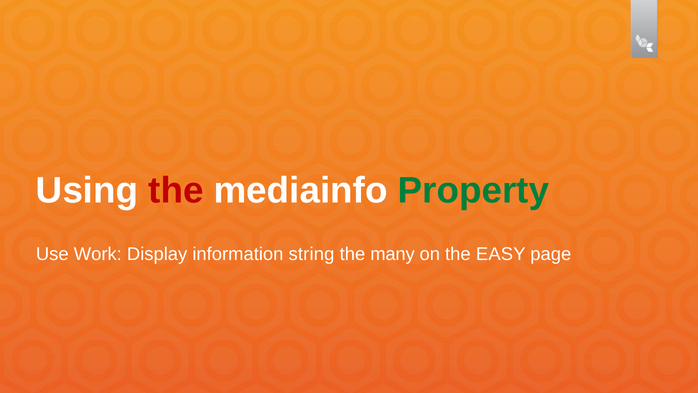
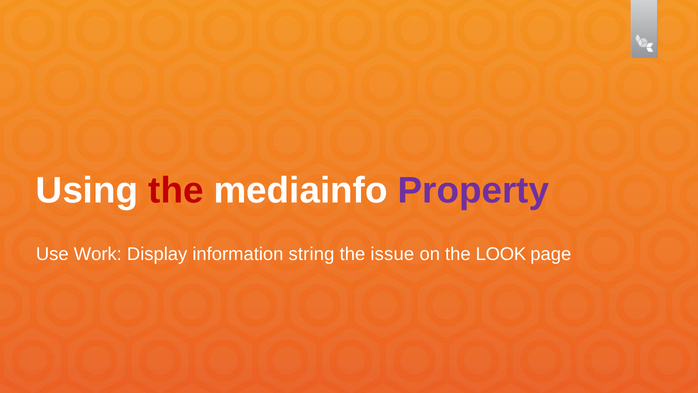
Property colour: green -> purple (474, 190)
many: many -> issue (392, 254)
EASY: EASY -> LOOK (501, 254)
